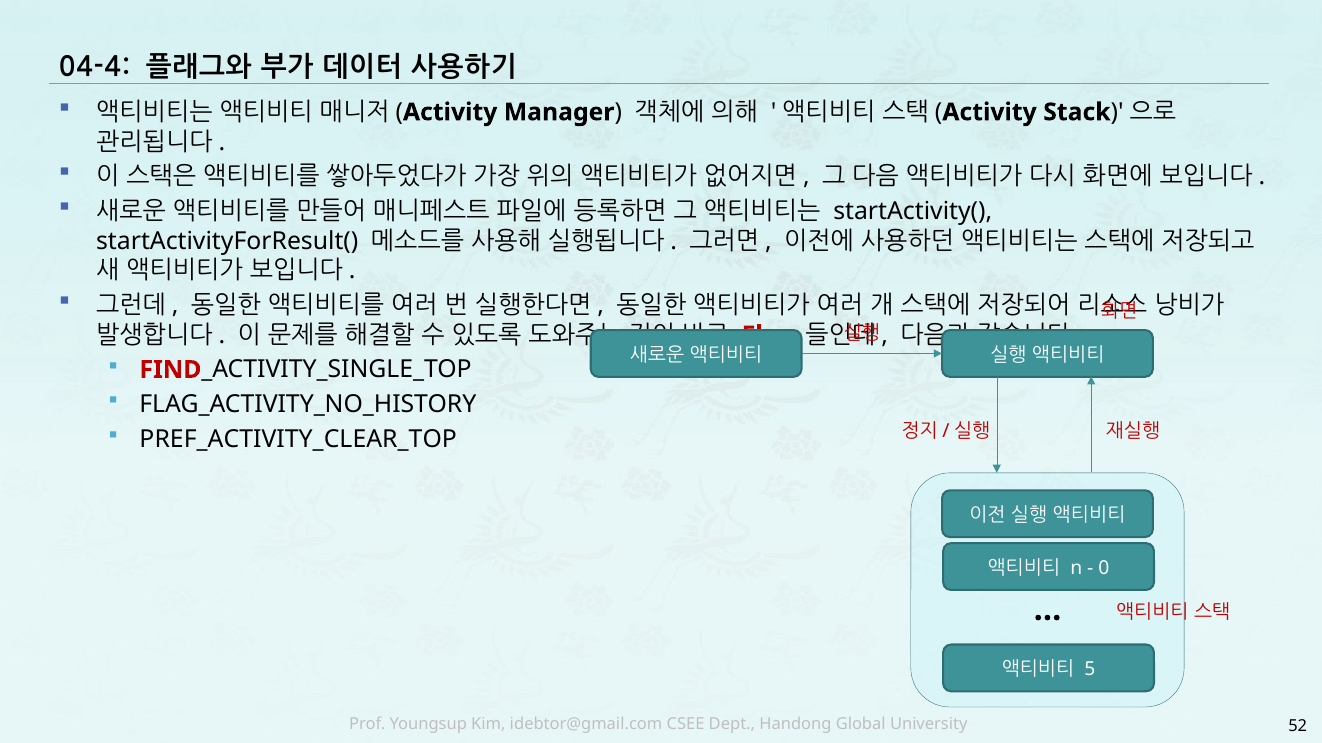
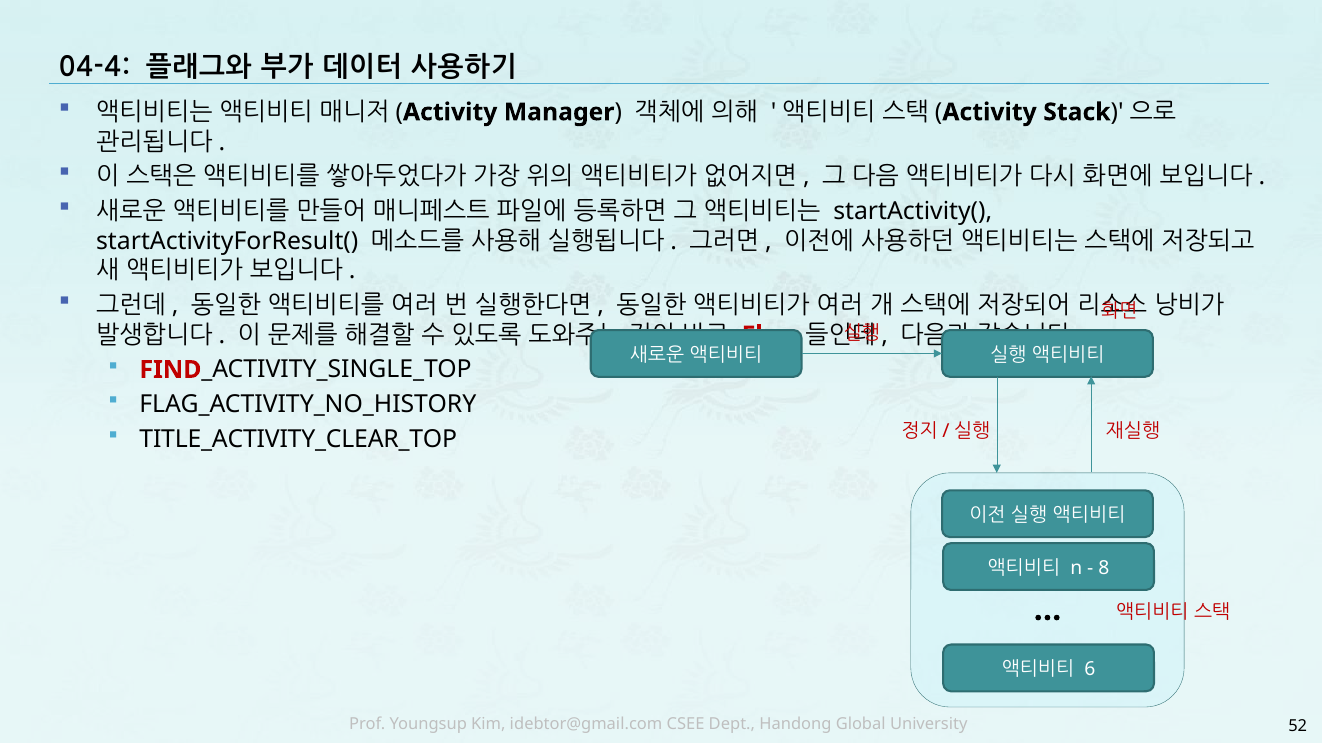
PREF_ACTIVITY_CLEAR_TOP: PREF_ACTIVITY_CLEAR_TOP -> TITLE_ACTIVITY_CLEAR_TOP (298, 439)
0: 0 -> 8 (1104, 568)
5: 5 -> 6 (1090, 670)
